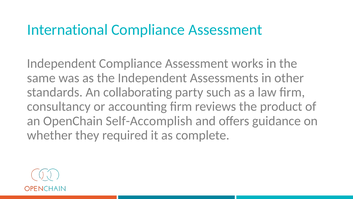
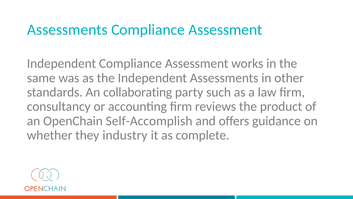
International: International -> Assessments (67, 30)
required: required -> industry (125, 135)
